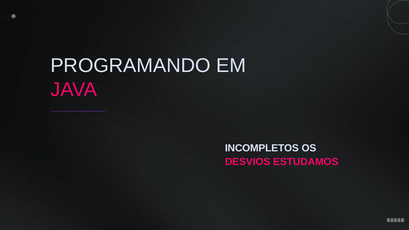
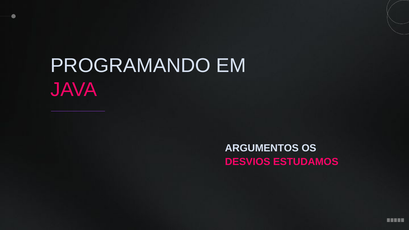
INCOMPLETOS: INCOMPLETOS -> ARGUMENTOS (262, 148)
